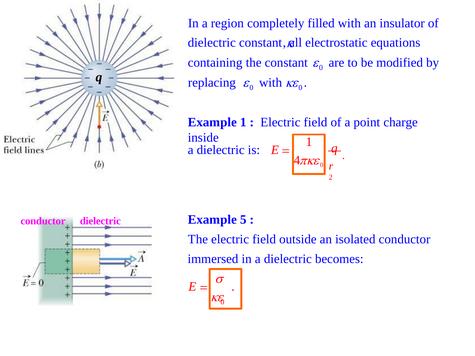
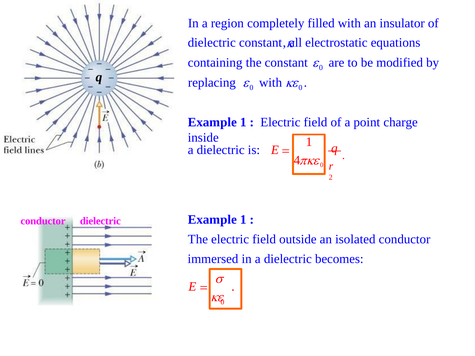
5: 5 -> 1 (243, 220)
